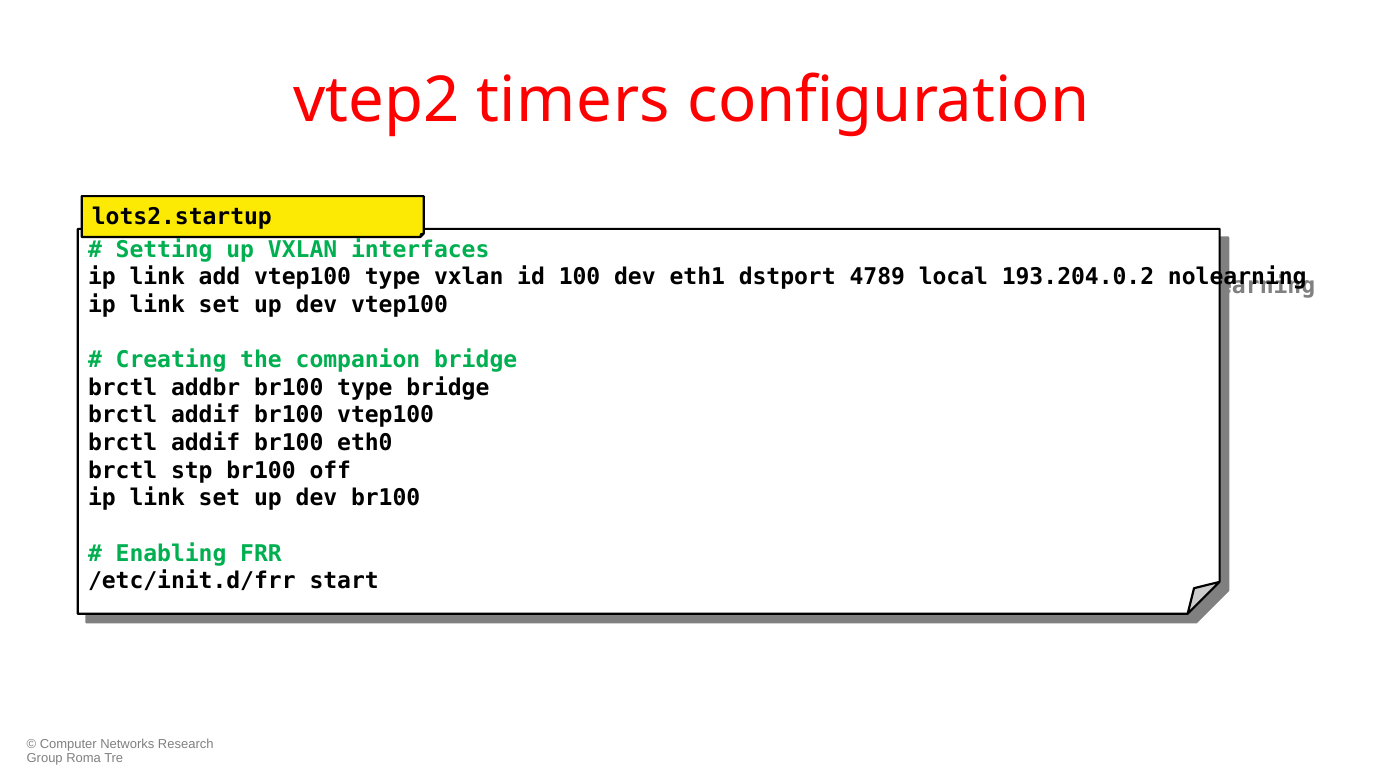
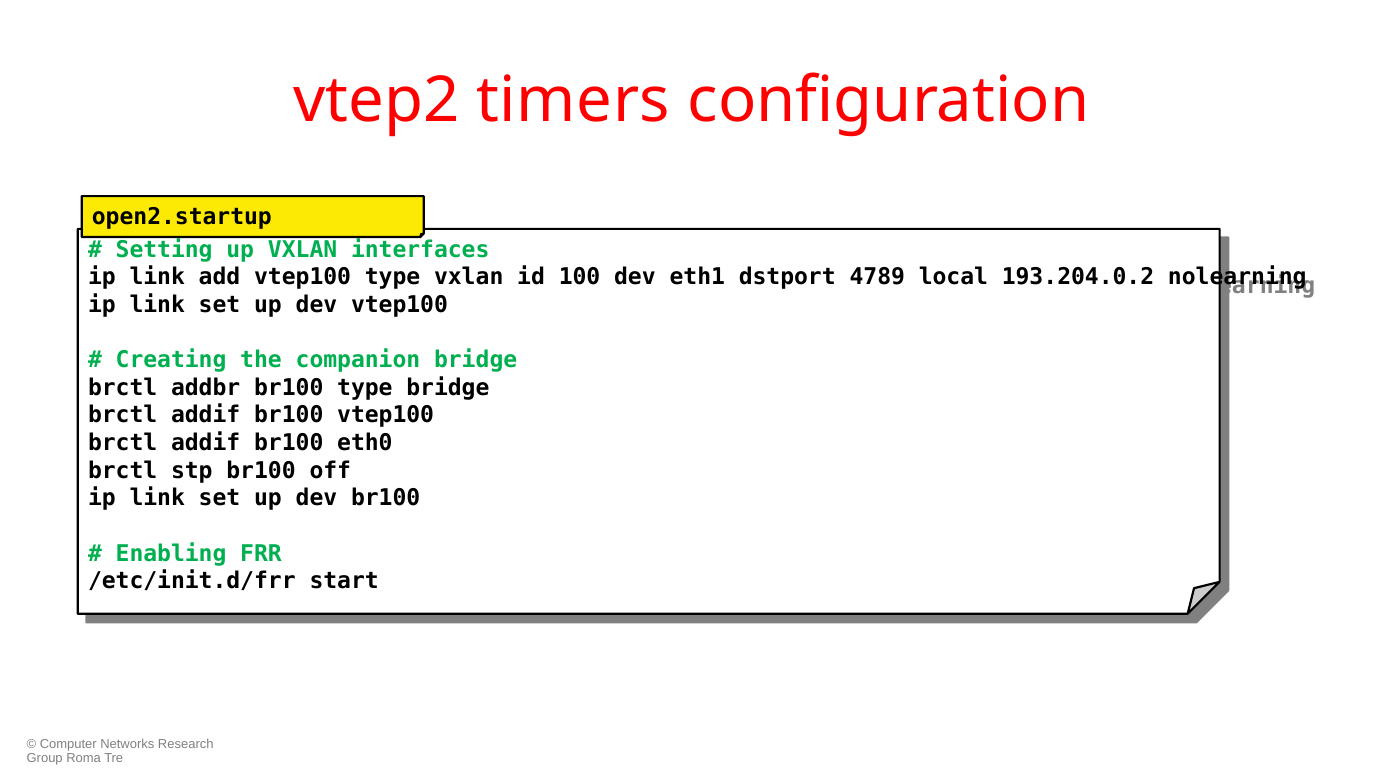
lots2.startup: lots2.startup -> open2.startup (182, 217)
